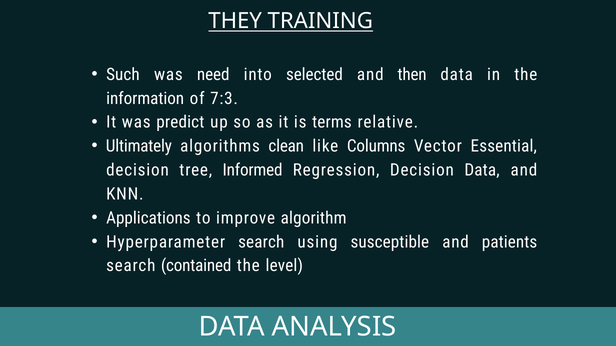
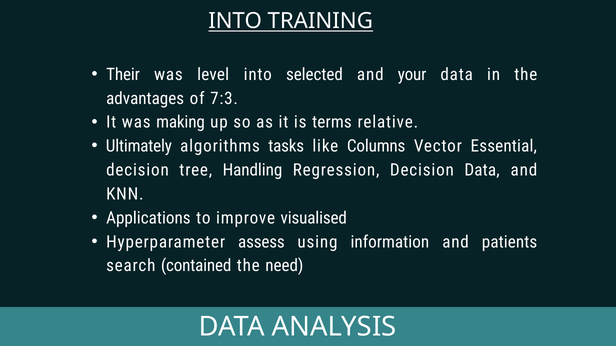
THEY: THEY -> INTO (235, 21)
Such: Such -> Their (123, 75)
need: need -> level (213, 75)
then: then -> your (412, 75)
information: information -> advantages (145, 99)
predict: predict -> making (181, 122)
clean: clean -> tasks (286, 146)
Informed: Informed -> Handling (253, 170)
algorithm: algorithm -> visualised (314, 218)
Hyperparameter search: search -> assess (261, 242)
susceptible: susceptible -> information (390, 242)
level: level -> need (284, 266)
